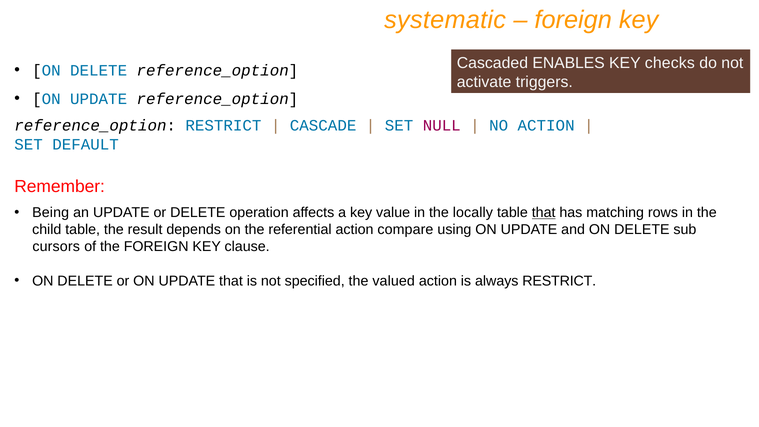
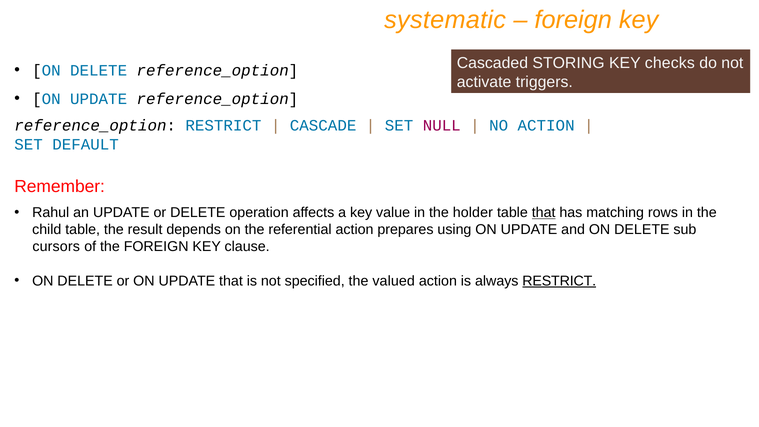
ENABLES: ENABLES -> STORING (569, 63)
Being: Being -> Rahul (51, 213)
locally: locally -> holder (473, 213)
compare: compare -> prepares (405, 230)
RESTRICT underline: none -> present (559, 281)
